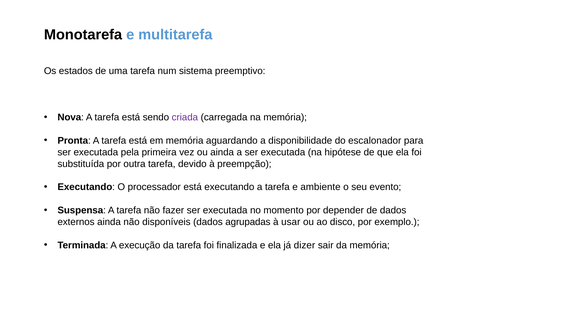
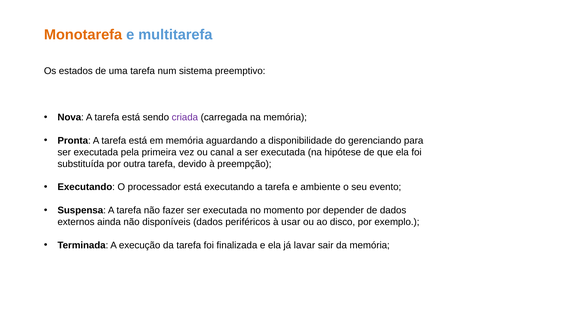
Monotarefa colour: black -> orange (83, 35)
escalonador: escalonador -> gerenciando (375, 141)
ou ainda: ainda -> canal (222, 152)
agrupadas: agrupadas -> periféricos (248, 222)
dizer: dizer -> lavar (304, 245)
